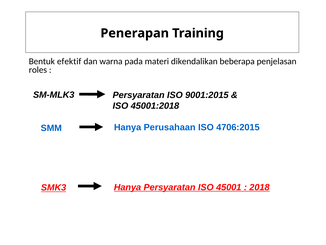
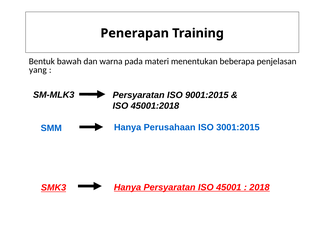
efektif: efektif -> bawah (69, 61)
dikendalikan: dikendalikan -> menentukan (194, 61)
roles: roles -> yang (38, 70)
4706:2015: 4706:2015 -> 3001:2015 (238, 127)
